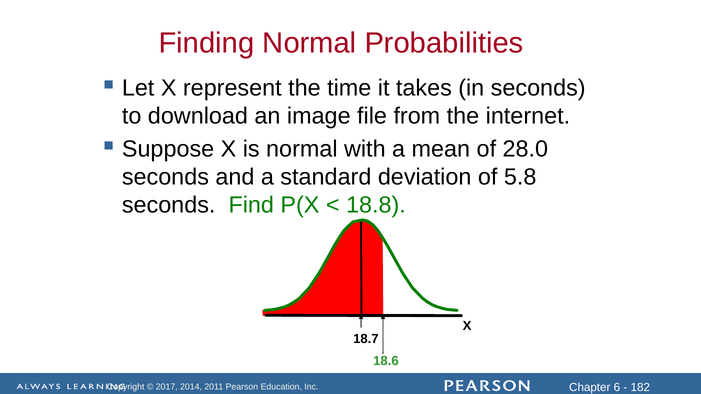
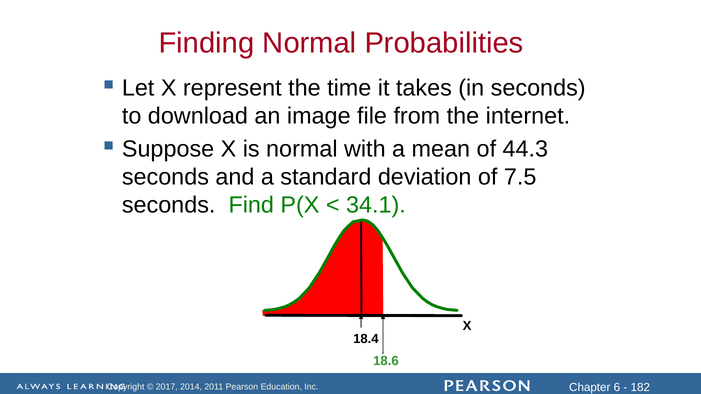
28.0: 28.0 -> 44.3 (525, 149)
5.8: 5.8 -> 7.5 (520, 177)
18.8: 18.8 -> 34.1 (376, 205)
18.7: 18.7 -> 18.4 (366, 339)
